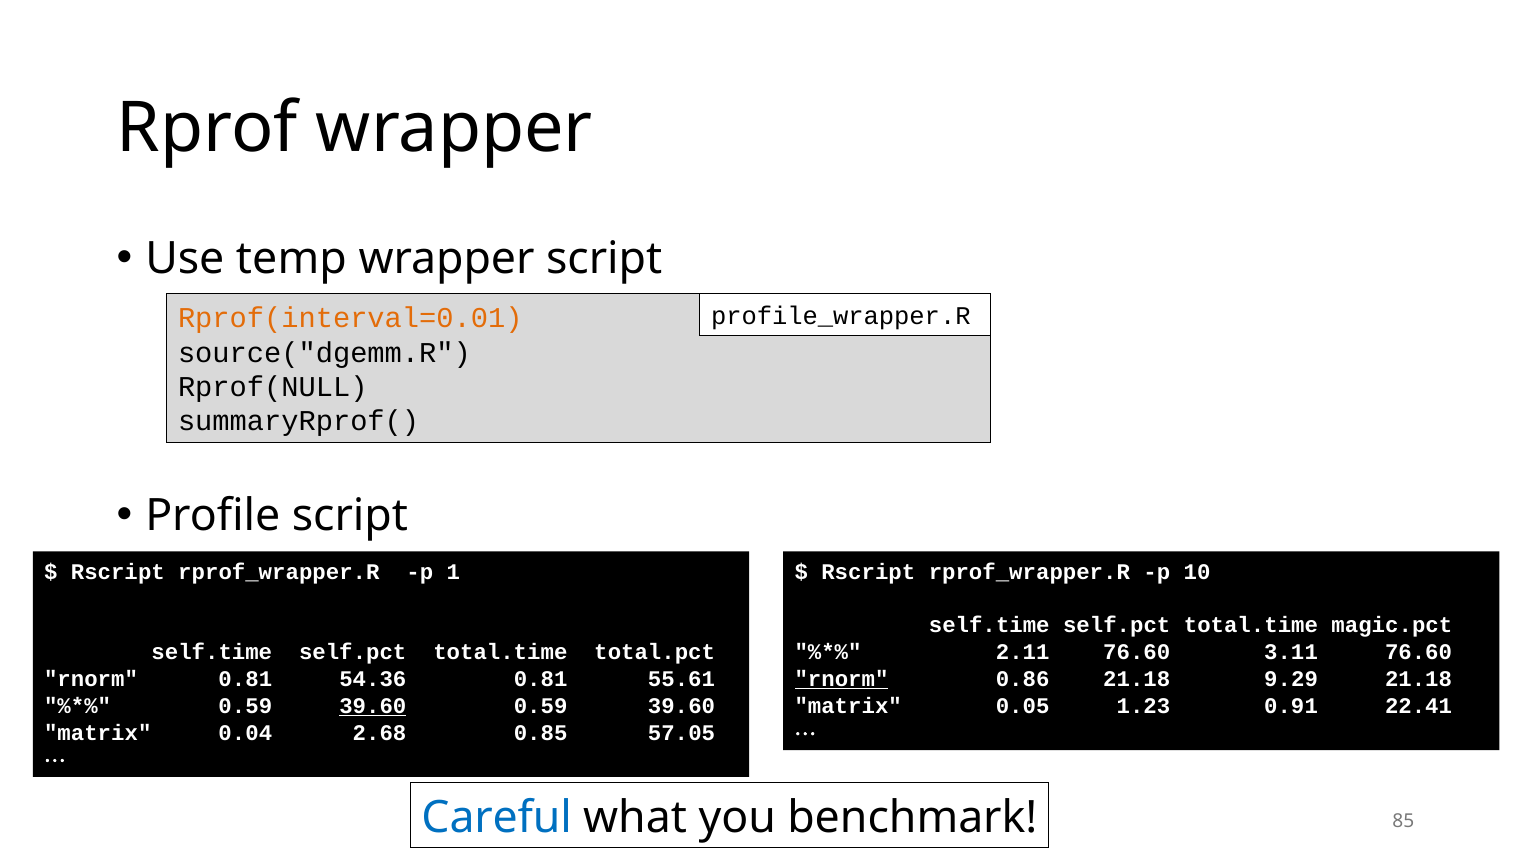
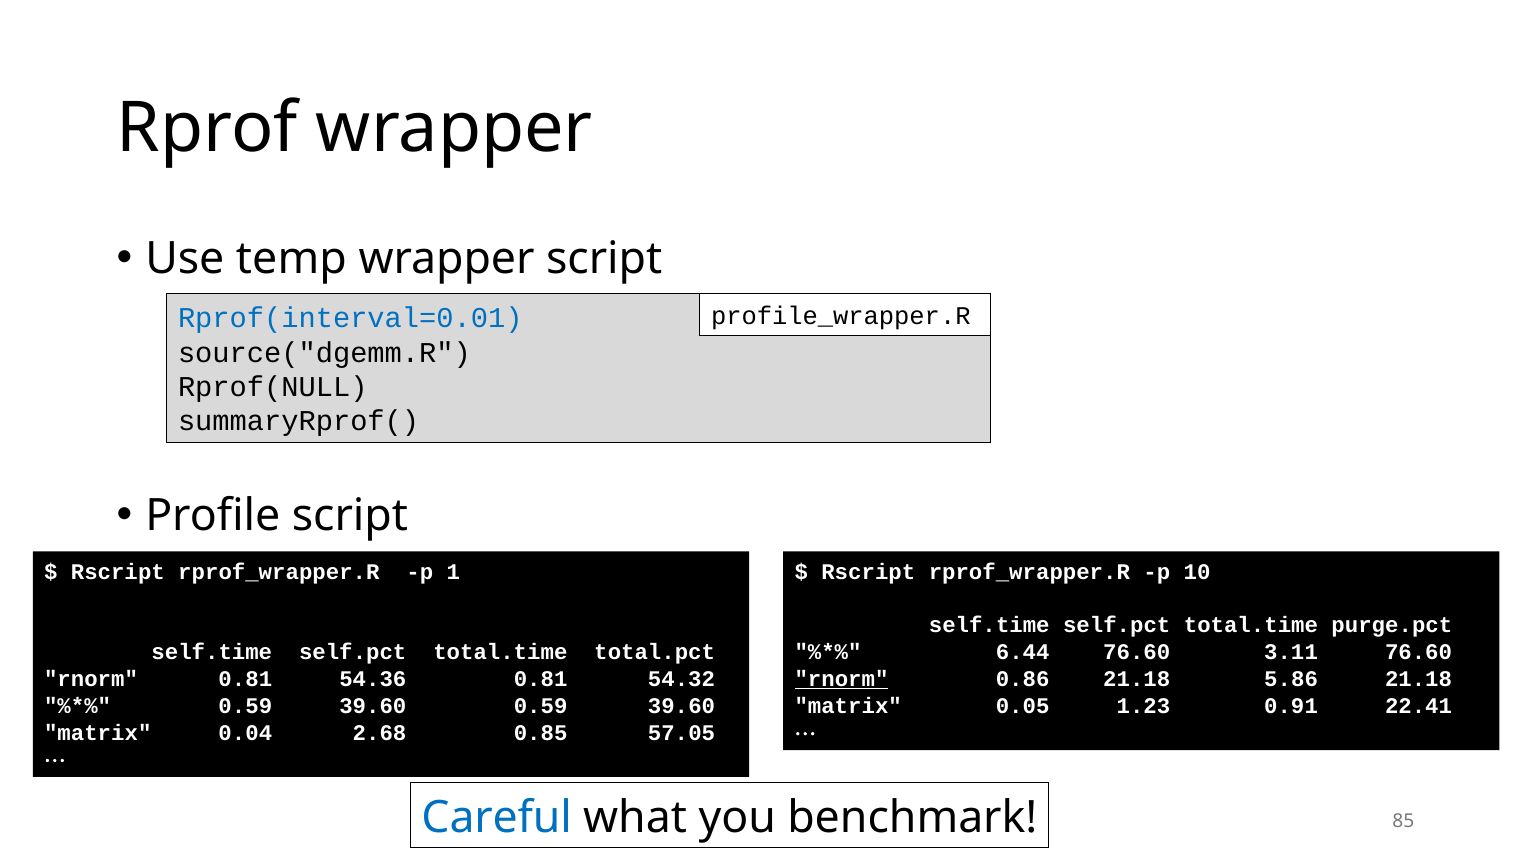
Rprof(interval=0.01 colour: orange -> blue (350, 318)
magic.pct: magic.pct -> purge.pct (1392, 626)
2.11: 2.11 -> 6.44 (1023, 653)
55.61: 55.61 -> 54.32 (682, 679)
9.29: 9.29 -> 5.86 (1291, 679)
39.60 underline: present -> none (373, 706)
